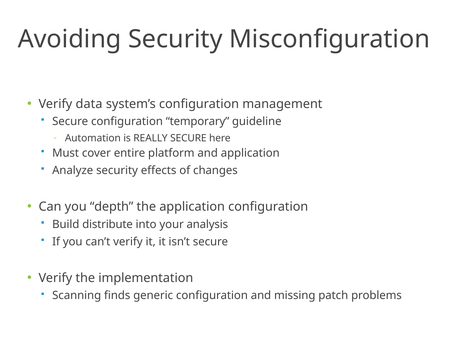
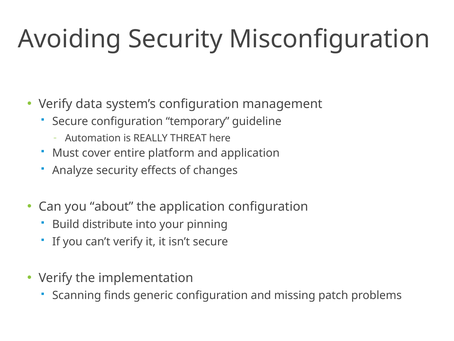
REALLY SECURE: SECURE -> THREAT (188, 138)
depth: depth -> about (112, 207)
analysis: analysis -> pinning (207, 224)
